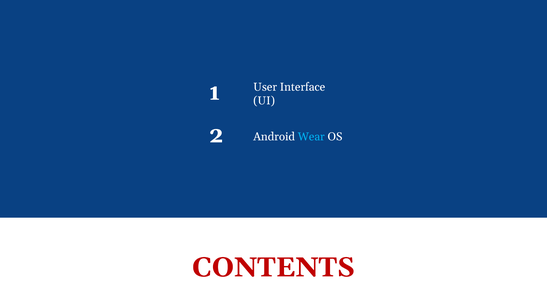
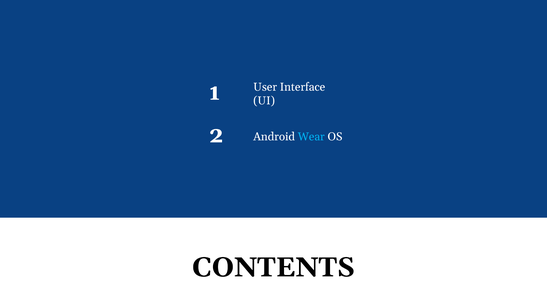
CONTENTS colour: red -> black (273, 267)
